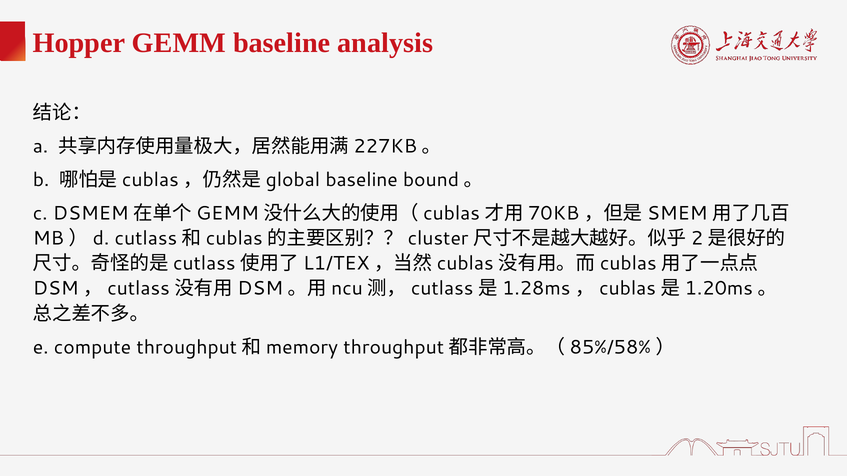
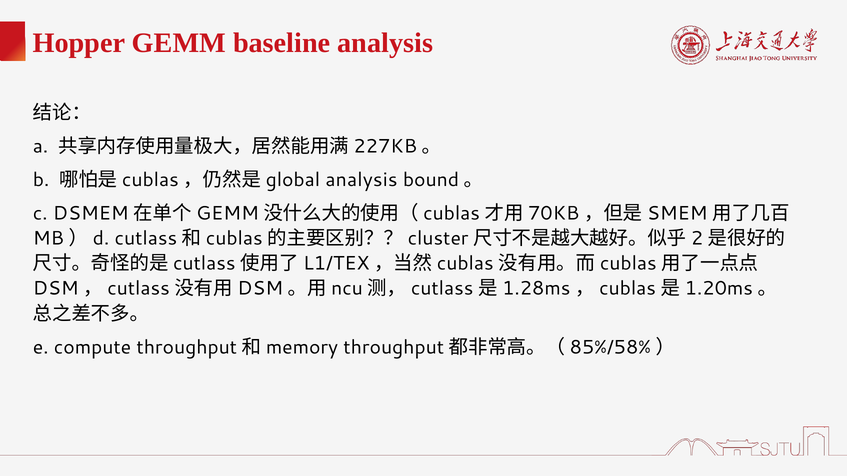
baseline: baseline -> analysis (361, 180)
